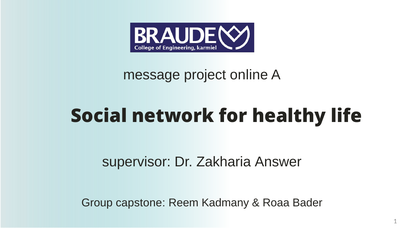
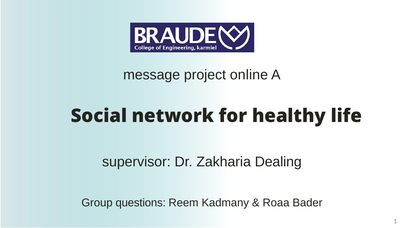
Answer: Answer -> Dealing (278, 161)
capstone: capstone -> questions (141, 202)
